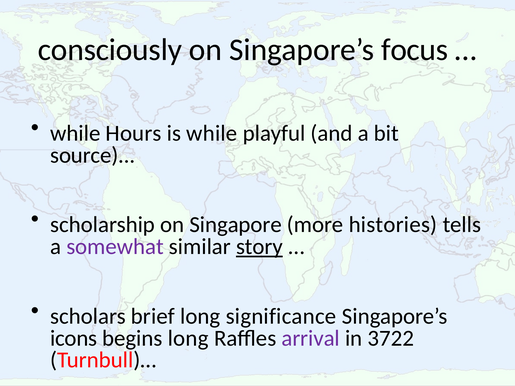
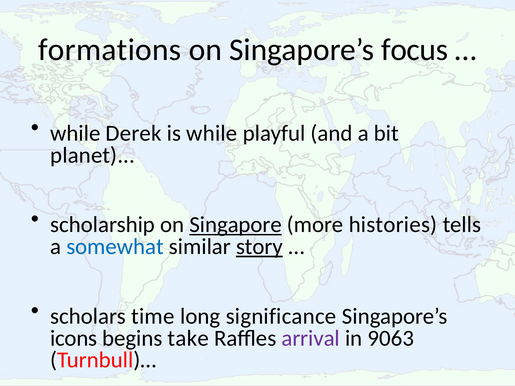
consciously: consciously -> formations (110, 50)
Hours: Hours -> Derek (134, 133)
source: source -> planet (93, 155)
Singapore underline: none -> present (236, 225)
somewhat colour: purple -> blue (115, 247)
brief: brief -> time (153, 316)
begins long: long -> take (188, 338)
3722: 3722 -> 9063 (391, 338)
